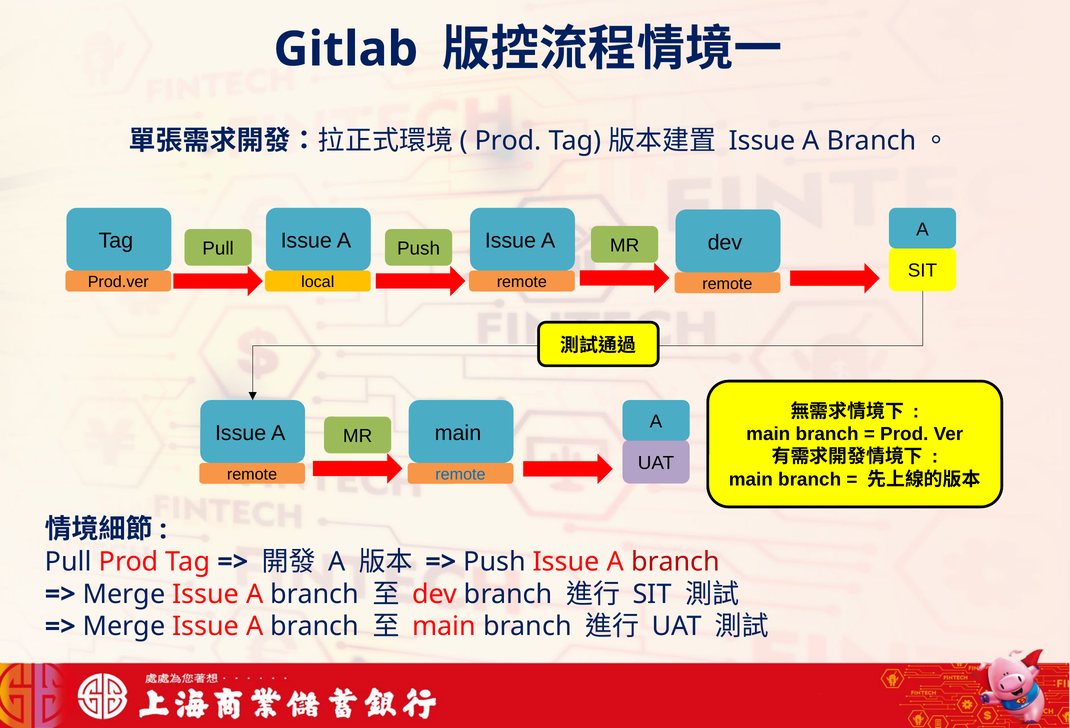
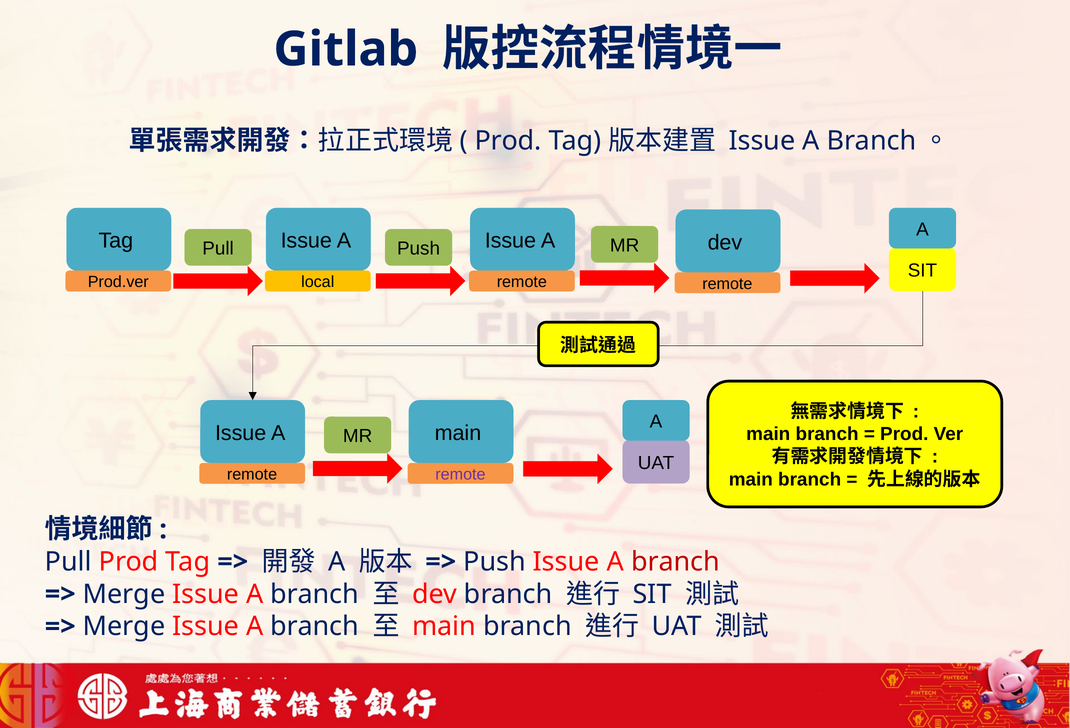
remote colour: blue -> purple (460, 474)
